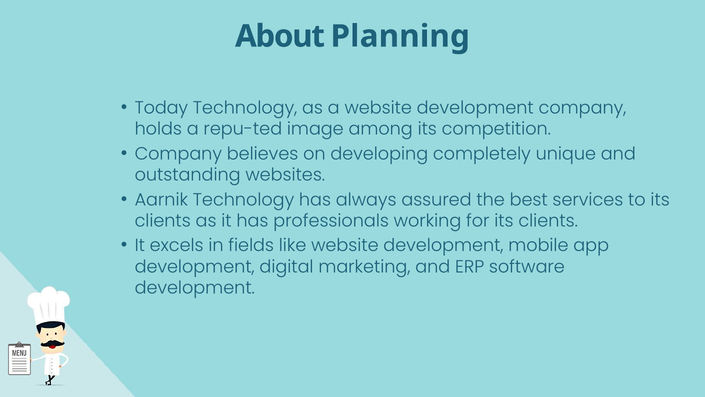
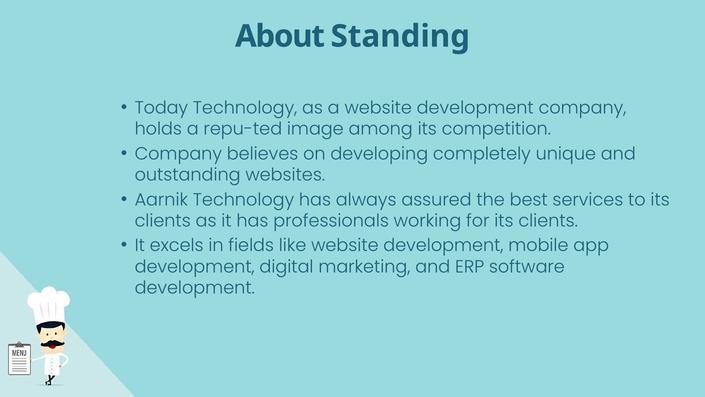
Planning: Planning -> Standing (400, 36)
